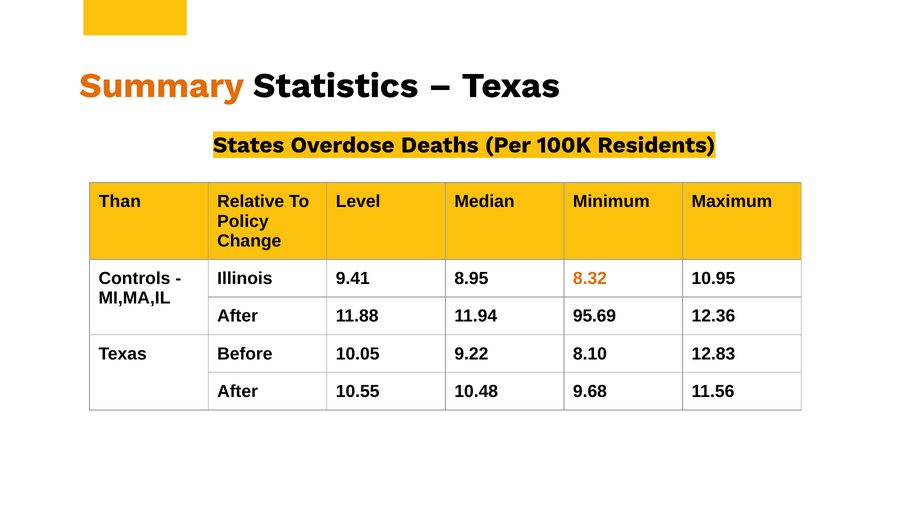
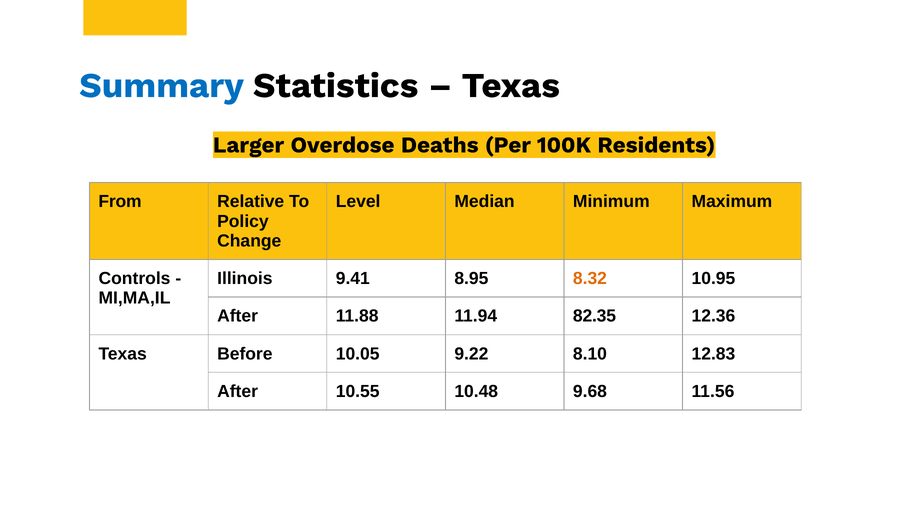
Summary colour: orange -> blue (162, 86)
States: States -> Larger (249, 145)
Than: Than -> From (120, 201)
95.69: 95.69 -> 82.35 (594, 316)
